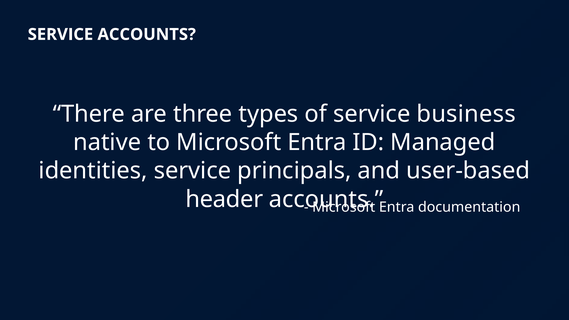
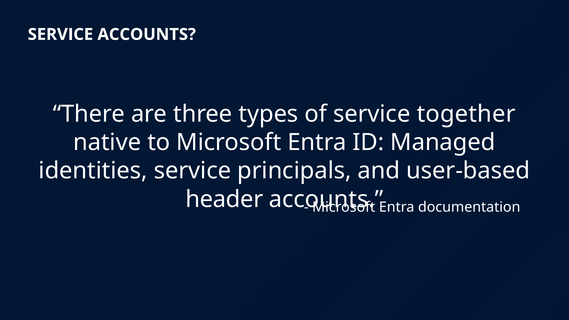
business: business -> together (466, 114)
